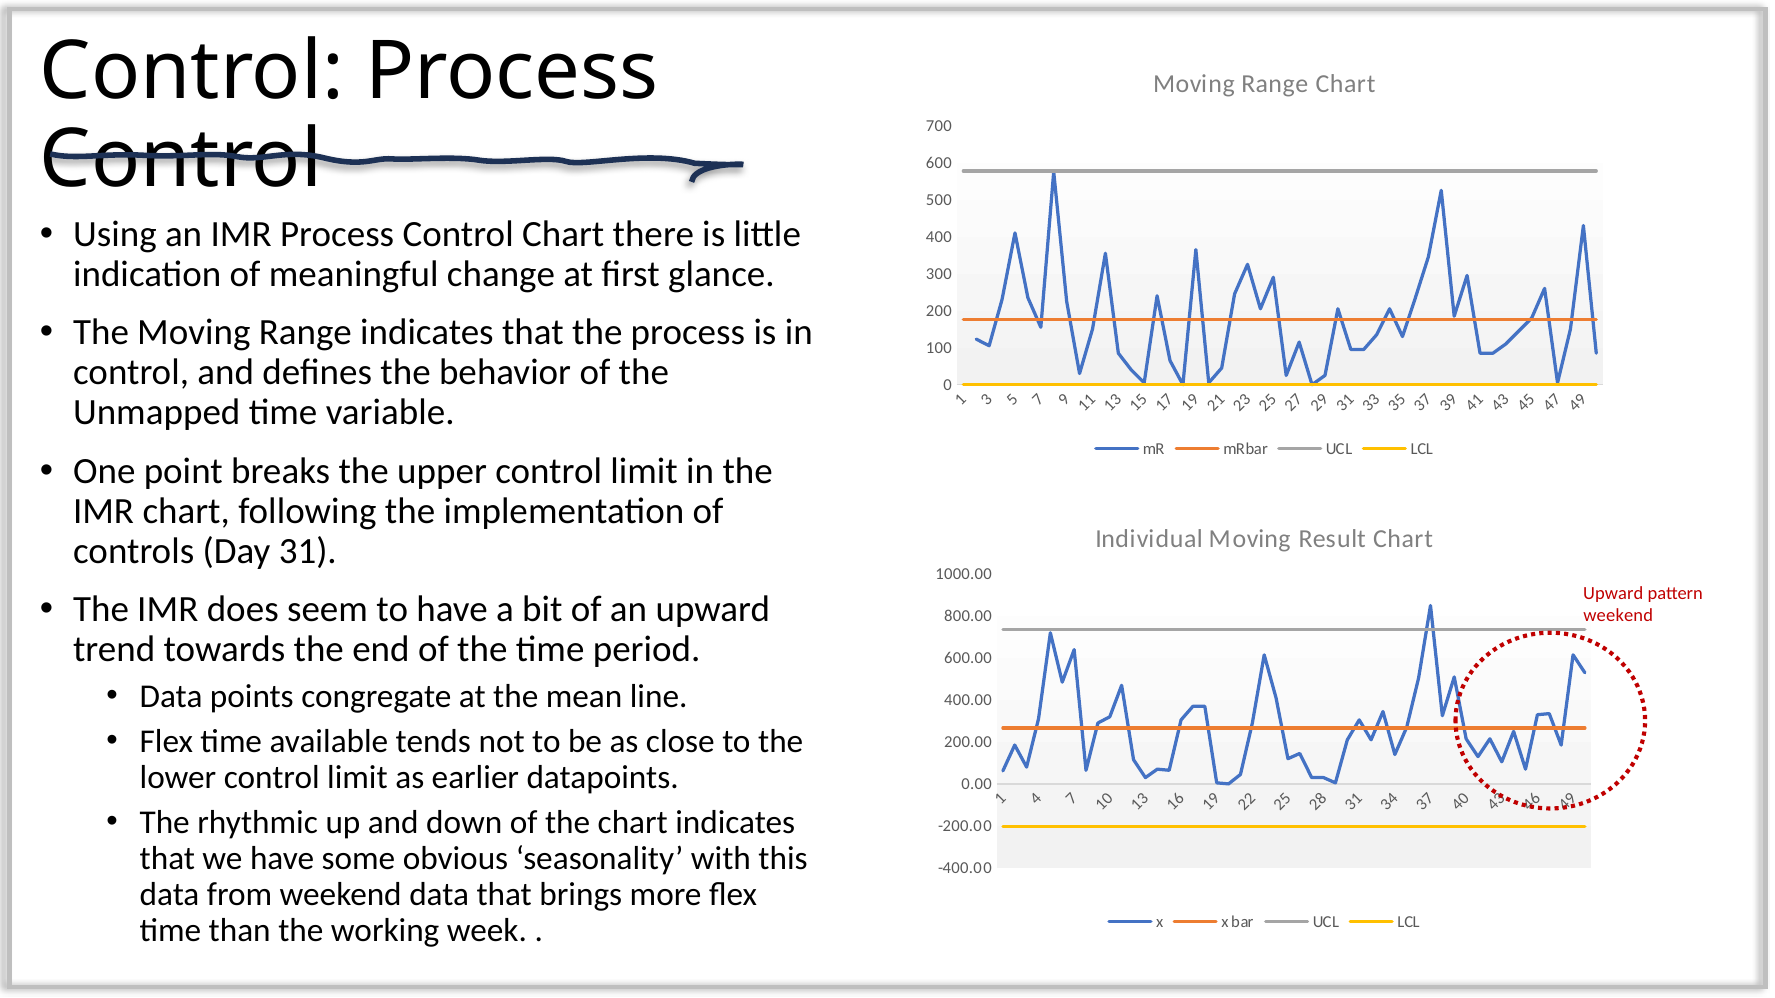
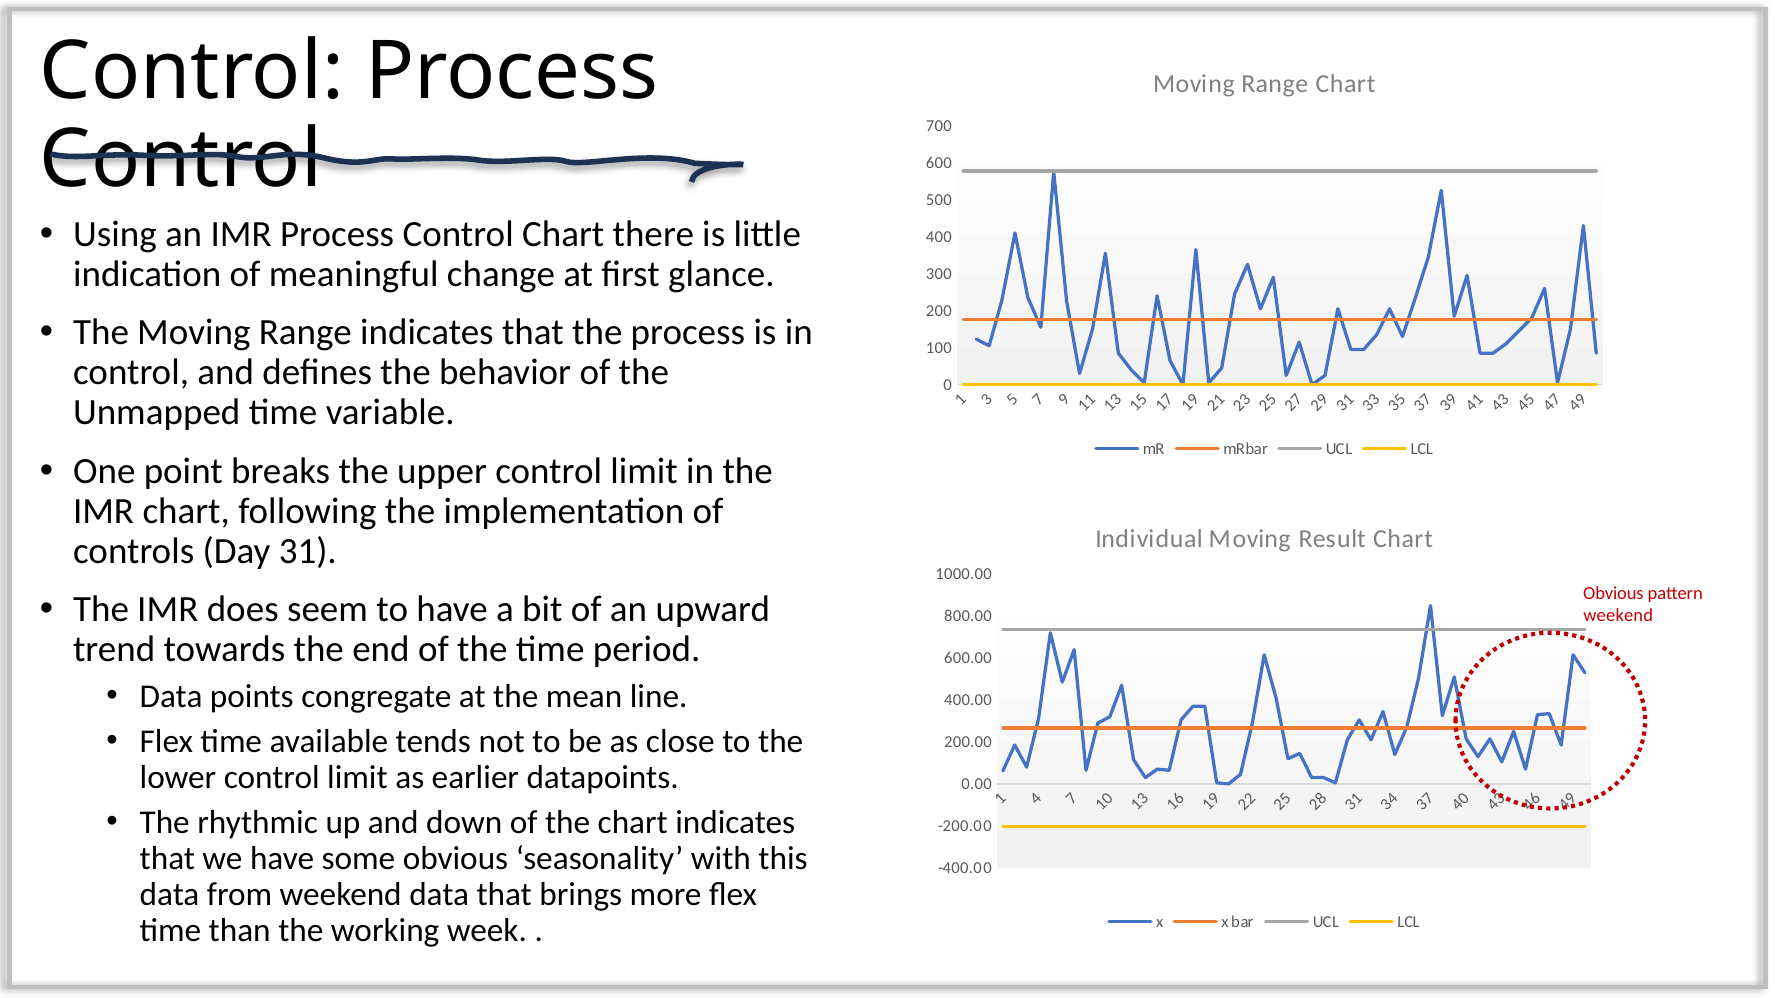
Upward: Upward -> Obvious (1613, 594)
